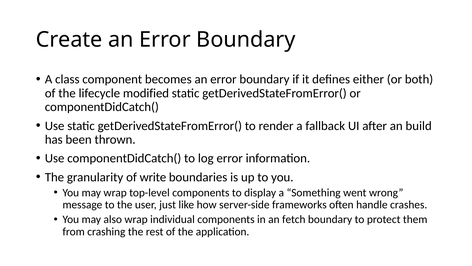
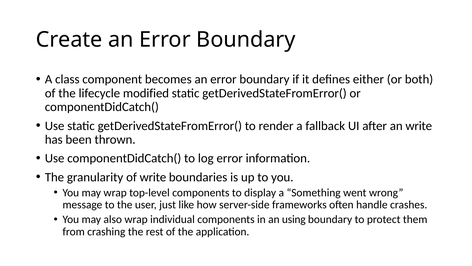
an build: build -> write (419, 126)
fetch: fetch -> using (294, 219)
